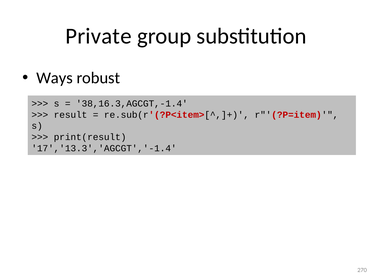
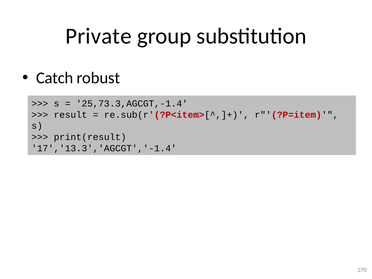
Ways: Ways -> Catch (55, 78)
38,16.3,AGCGT,-1.4: 38,16.3,AGCGT,-1.4 -> 25,73.3,AGCGT,-1.4 (132, 104)
